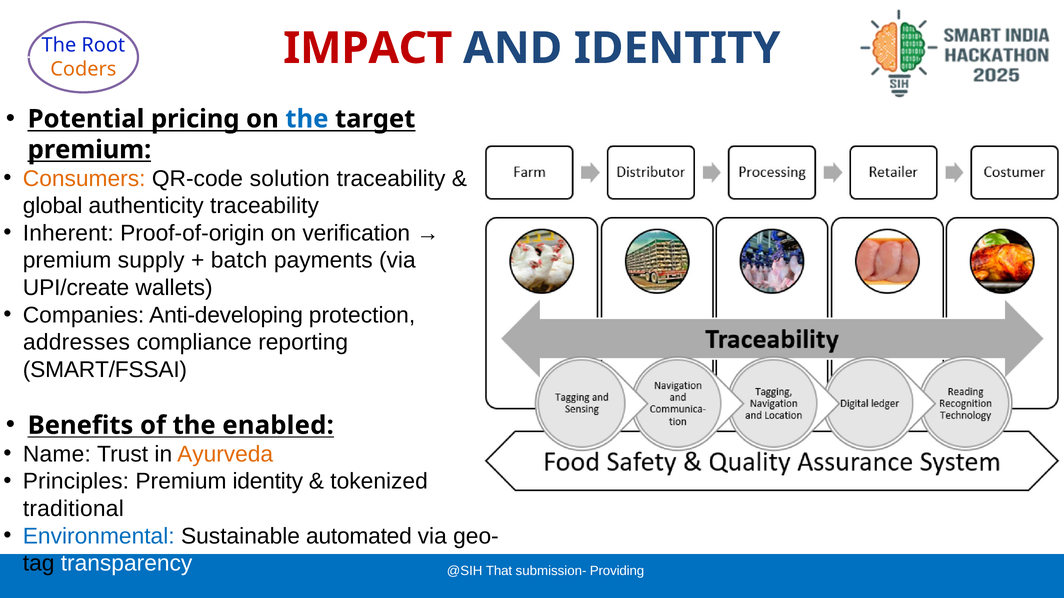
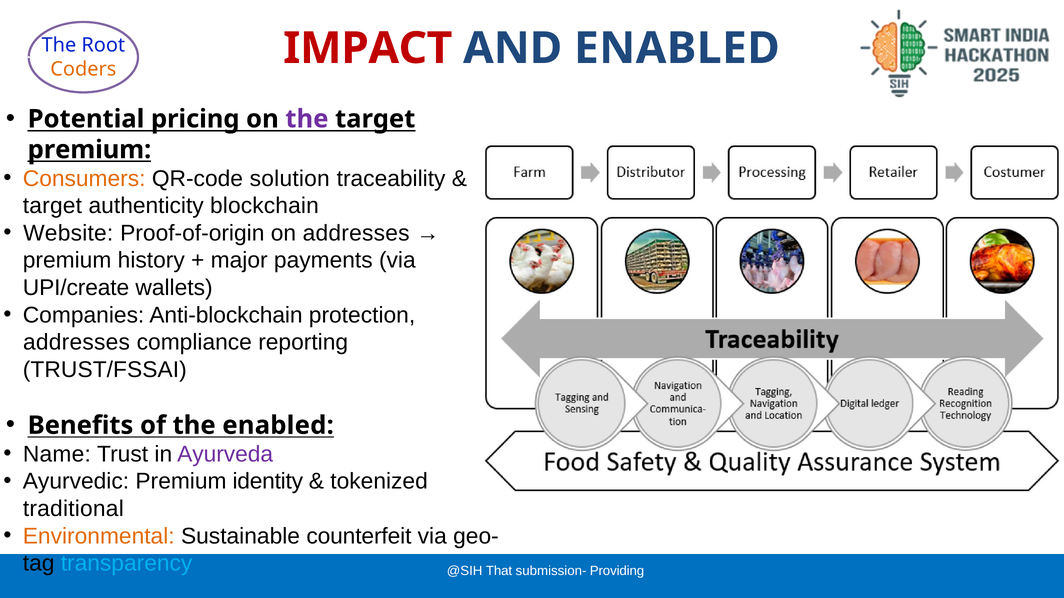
AND IDENTITY: IDENTITY -> ENABLED (677, 48)
the colour: blue -> purple (307, 119)
global: global -> target (52, 206)
authenticity traceability: traceability -> blockchain (264, 206)
Inherent: Inherent -> Website (68, 233)
on verification: verification -> addresses (356, 233)
supply: supply -> history (151, 261)
batch: batch -> major (239, 261)
Anti-developing: Anti-developing -> Anti-blockchain (226, 315)
SMART/FSSAI: SMART/FSSAI -> TRUST/FSSAI (105, 370)
Ayurveda colour: orange -> purple (225, 455)
Principles: Principles -> Ayurvedic (76, 482)
Environmental colour: blue -> orange (99, 537)
automated: automated -> counterfeit (359, 537)
transparency colour: white -> light blue (127, 564)
